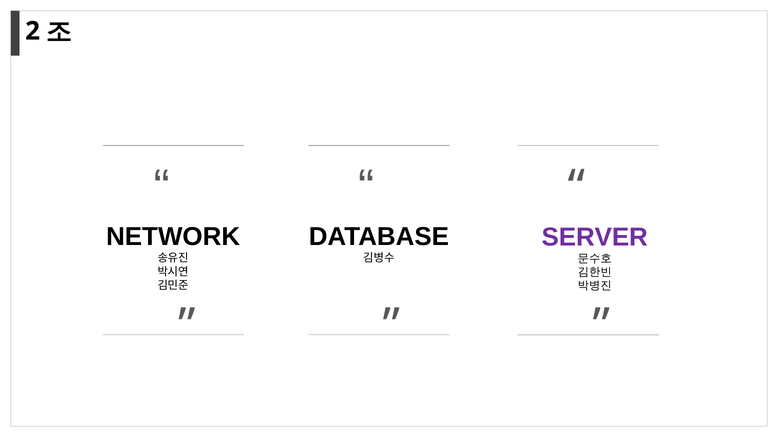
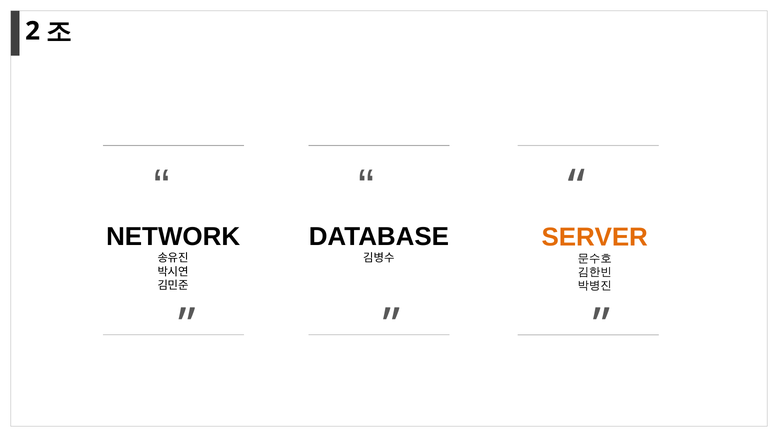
SERVER colour: purple -> orange (595, 237)
